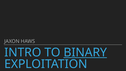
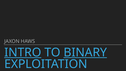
INTRO underline: none -> present (23, 52)
